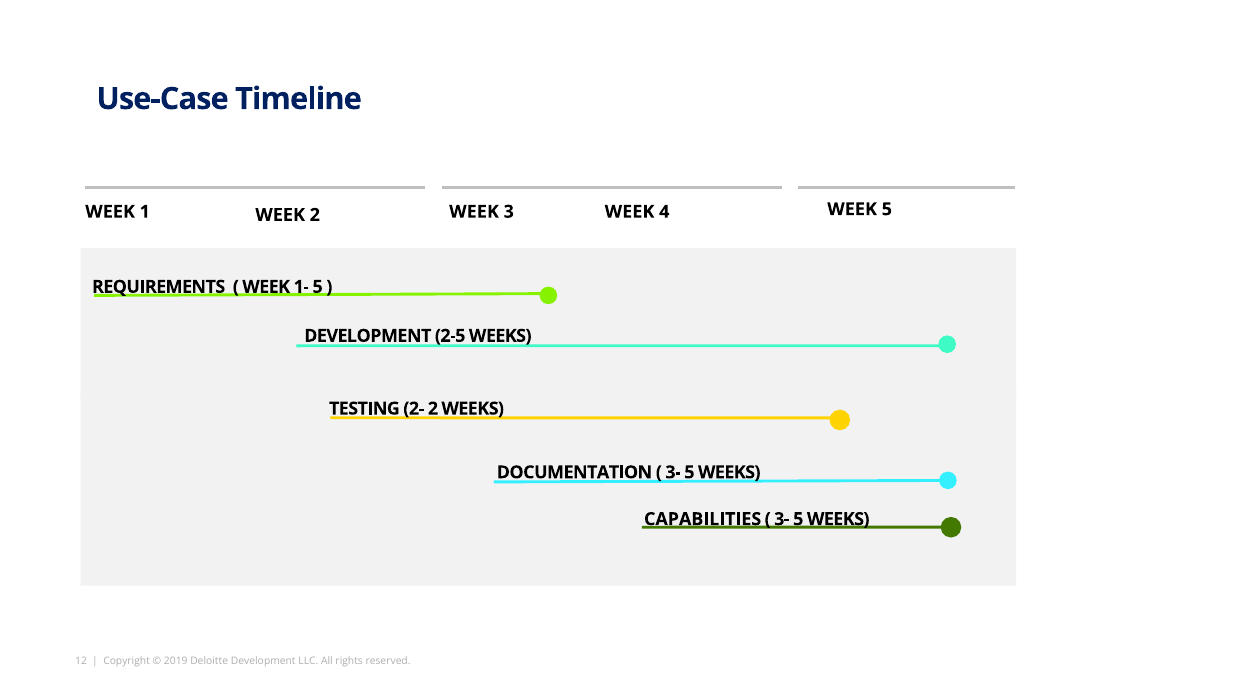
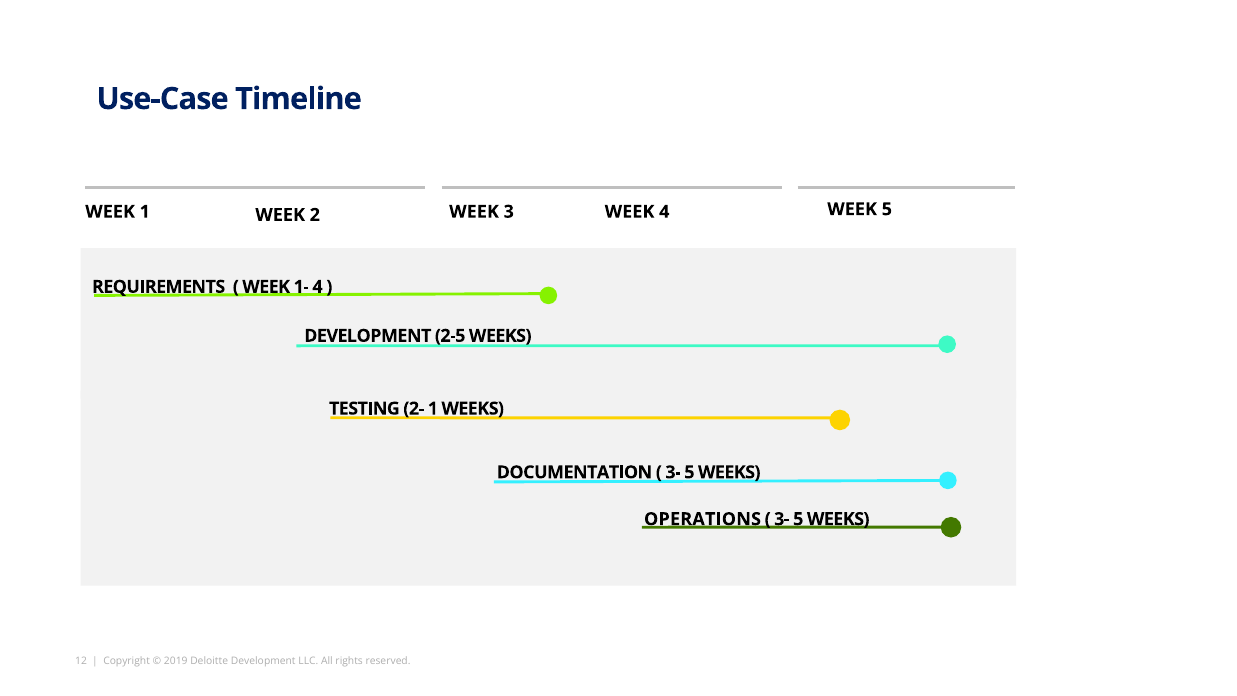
1- 5: 5 -> 4 (318, 287)
2- 2: 2 -> 1 (433, 408)
CAPABILITIES: CAPABILITIES -> OPERATIONS (702, 519)
